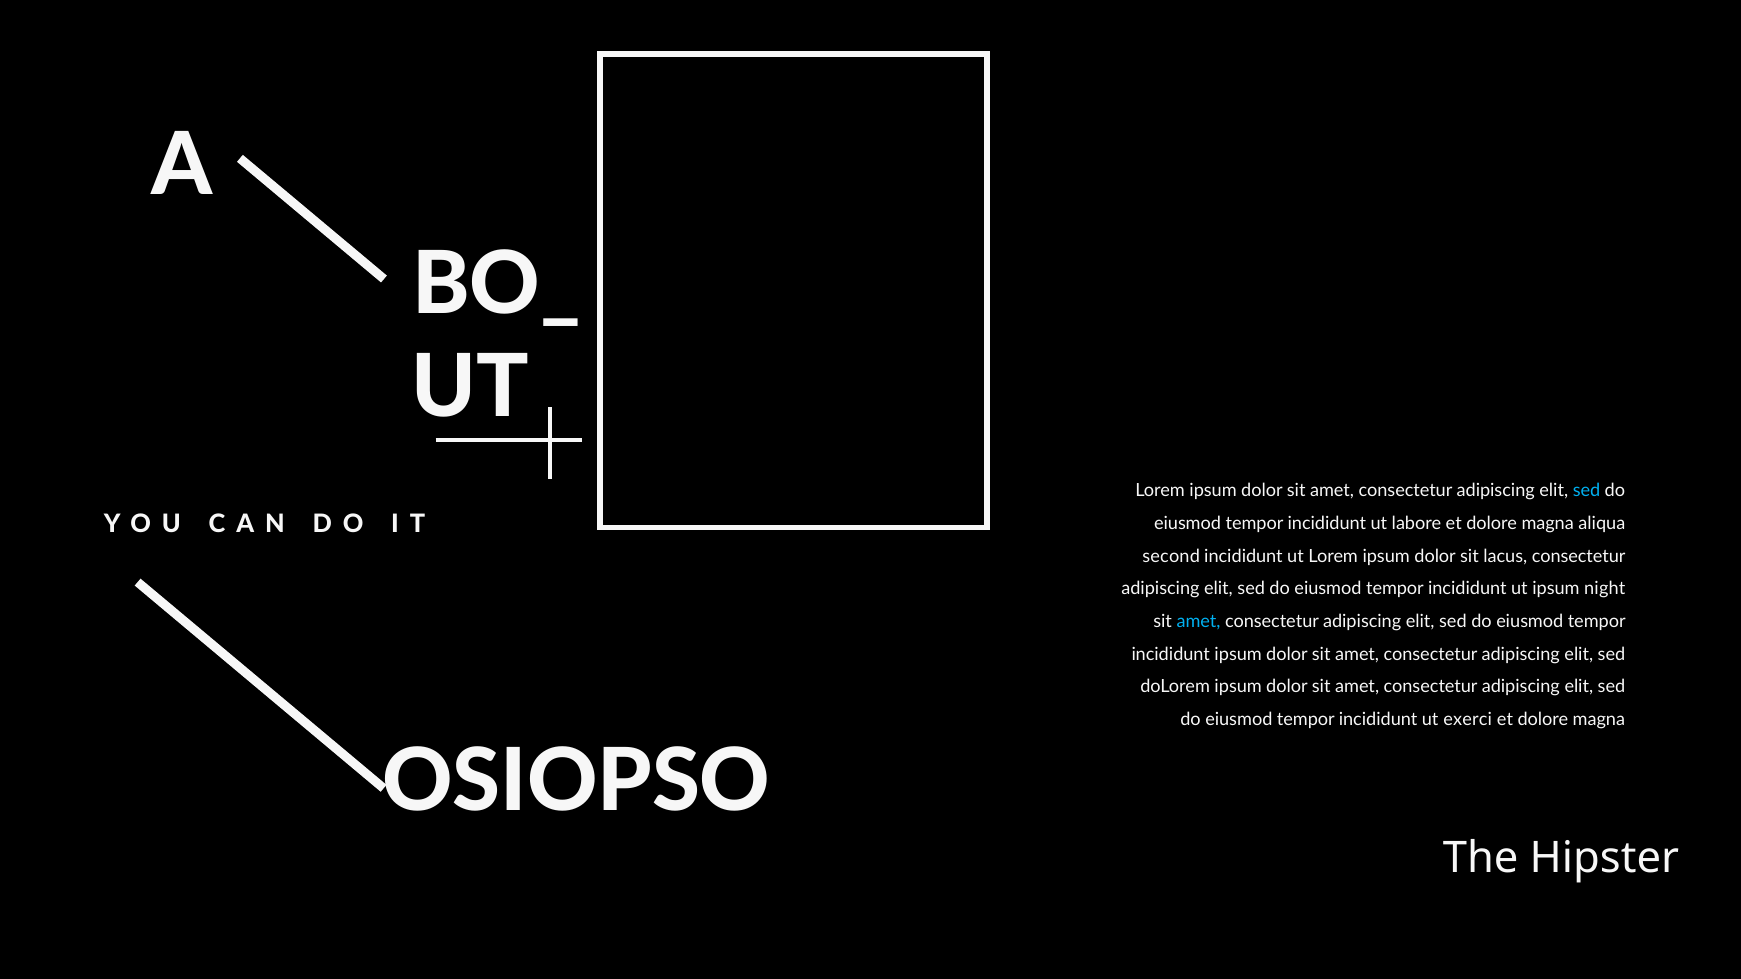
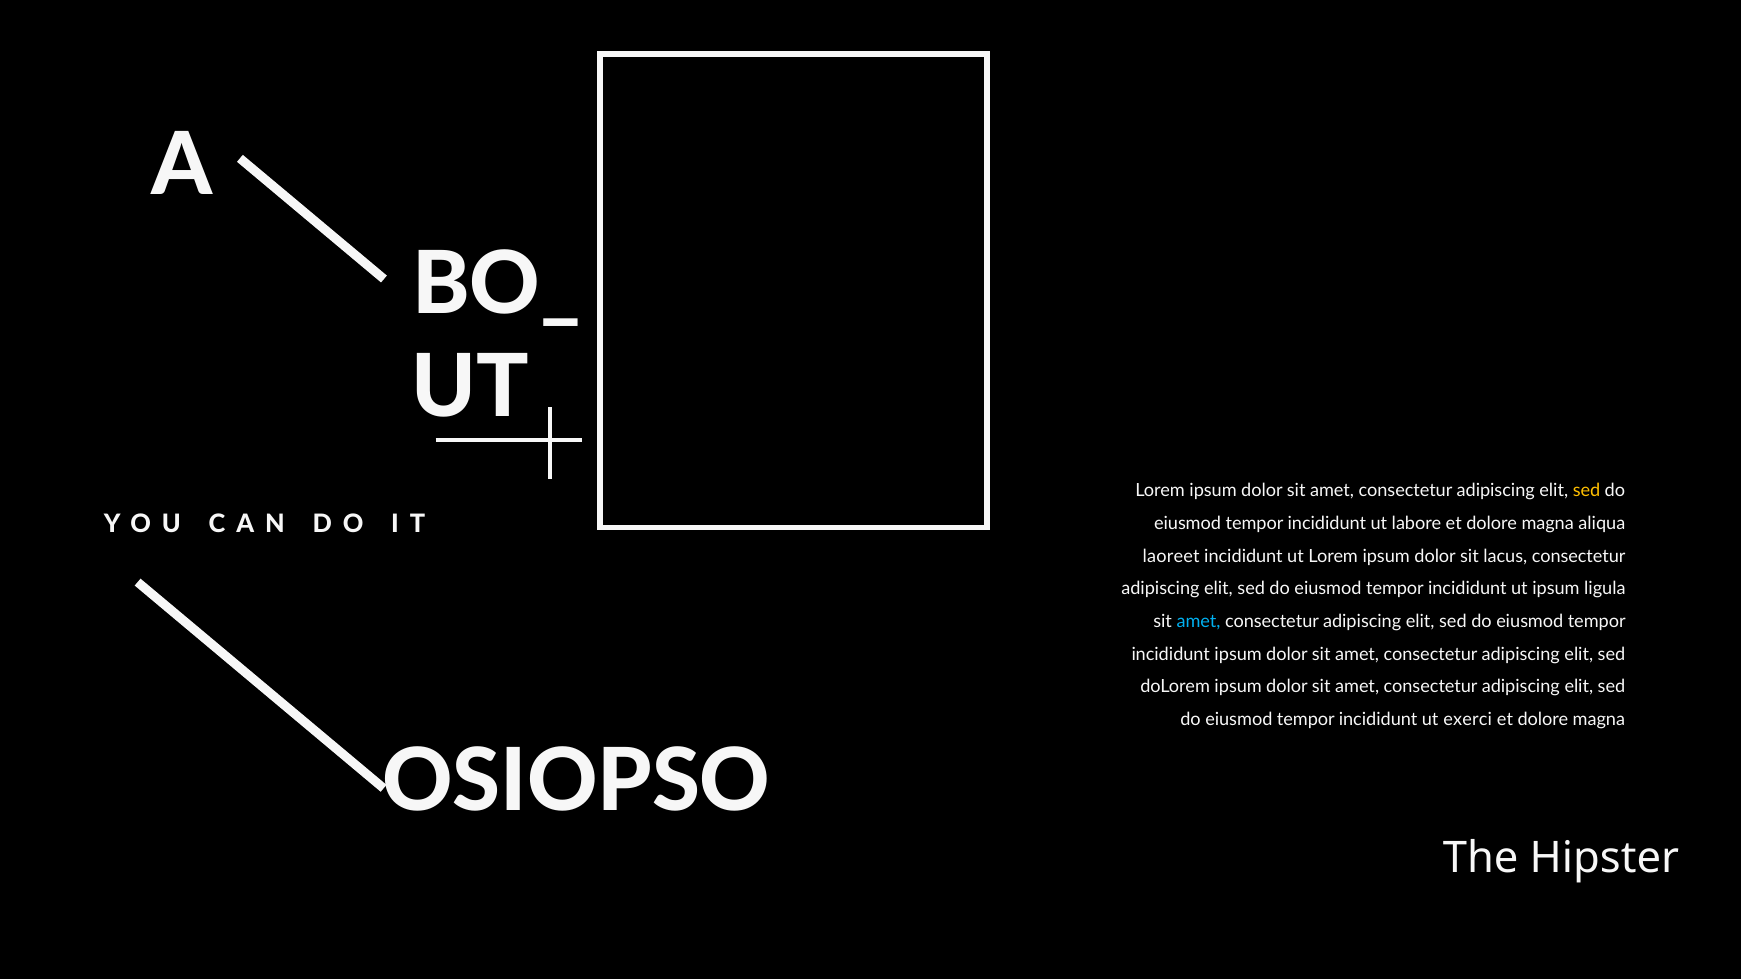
sed colour: light blue -> yellow (1587, 491)
second: second -> laoreet (1171, 556)
night: night -> ligula (1605, 589)
